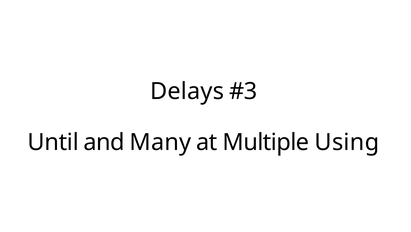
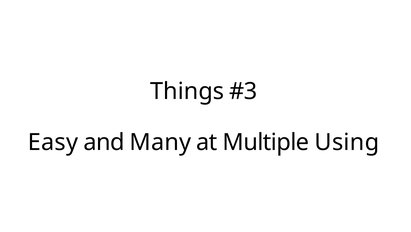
Delays: Delays -> Things (187, 91)
Until: Until -> Easy (53, 142)
